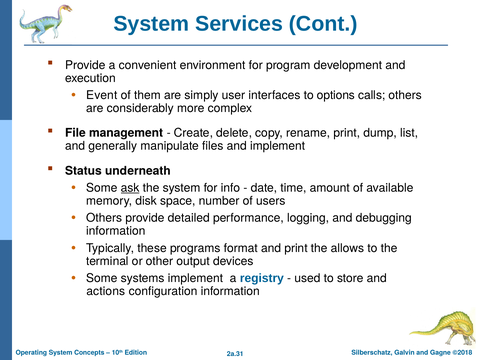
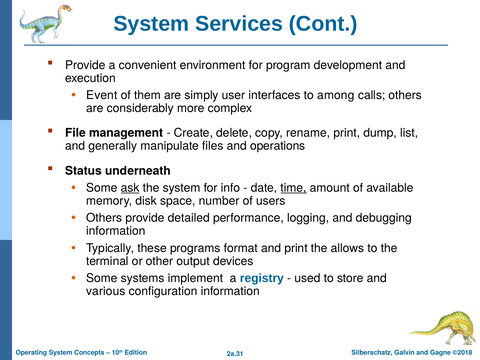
options: options -> among (336, 95)
and implement: implement -> operations (278, 146)
time underline: none -> present (294, 188)
actions: actions -> various (106, 291)
